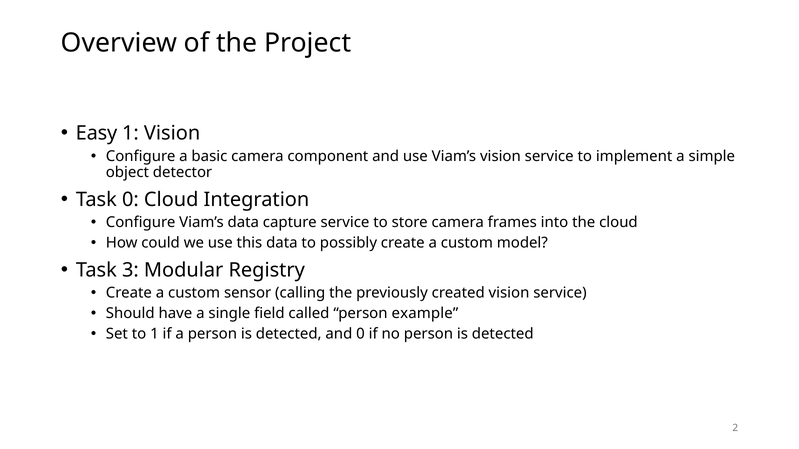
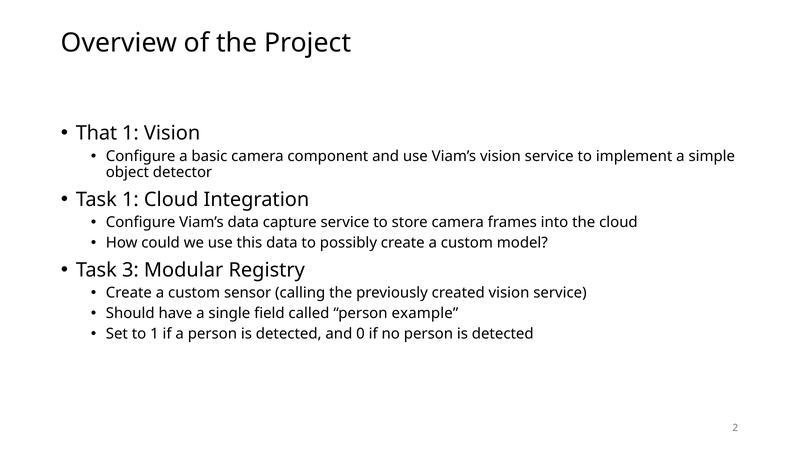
Easy: Easy -> That (96, 133)
Task 0: 0 -> 1 (130, 200)
